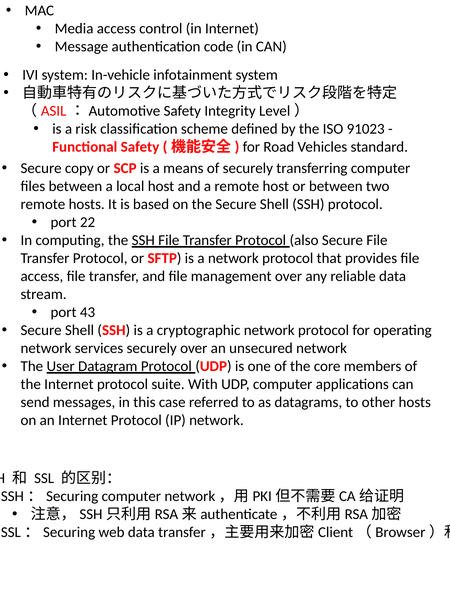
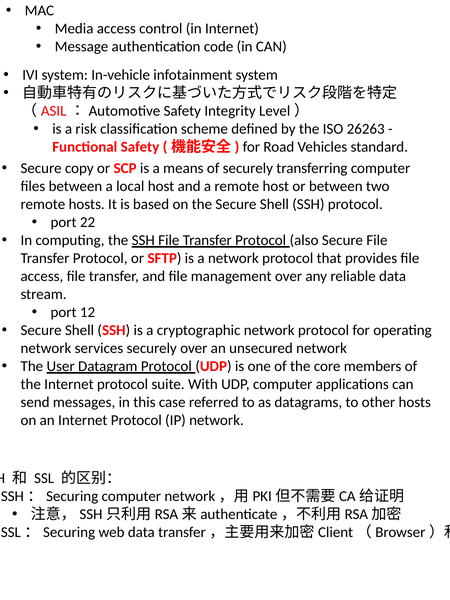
91023: 91023 -> 26263 (366, 129)
43: 43 -> 12 (88, 312)
